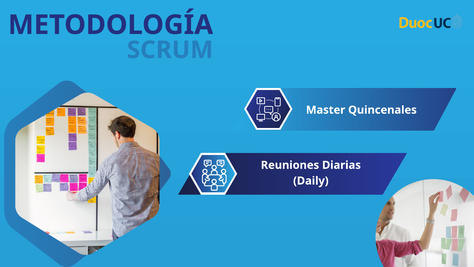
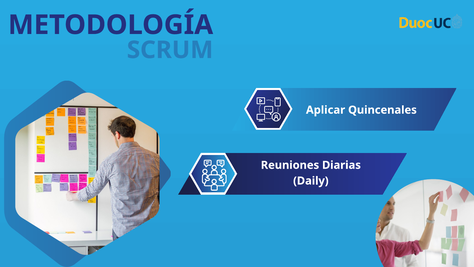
Master: Master -> Aplicar (326, 110)
